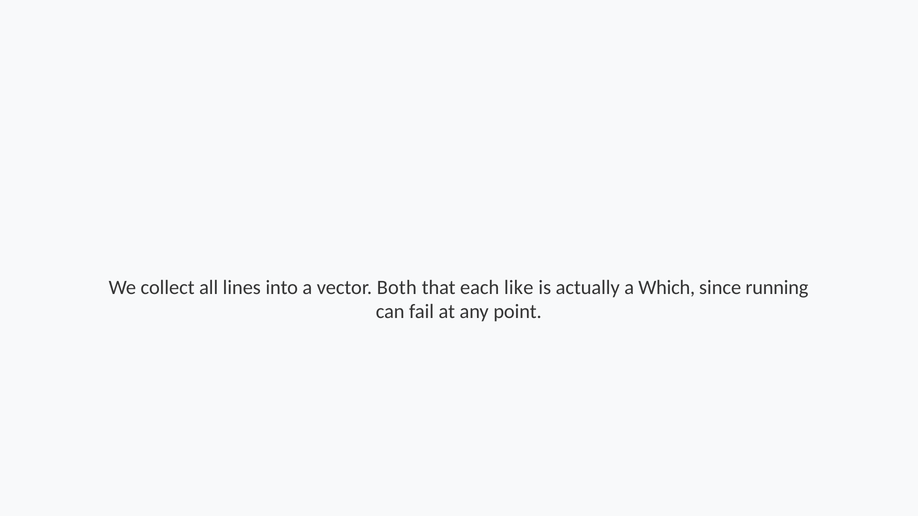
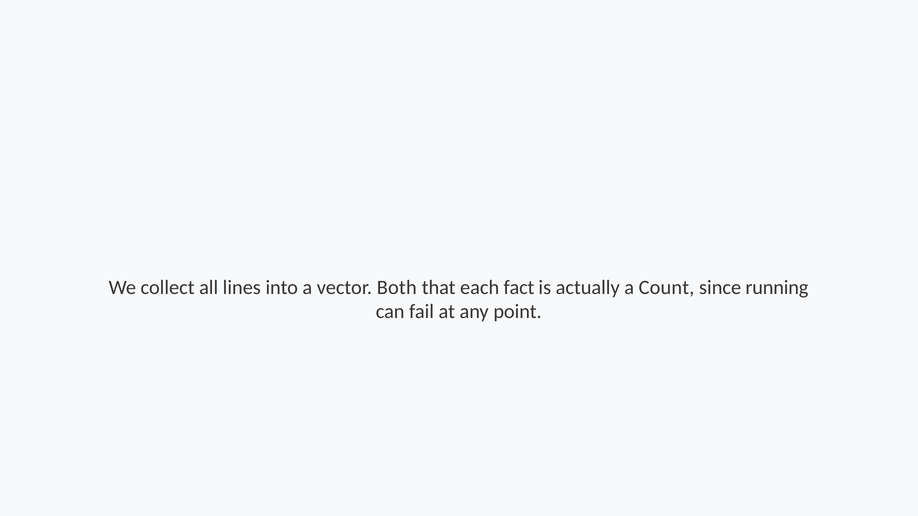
like: like -> fact (519, 288)
Which: Which -> Count (667, 288)
